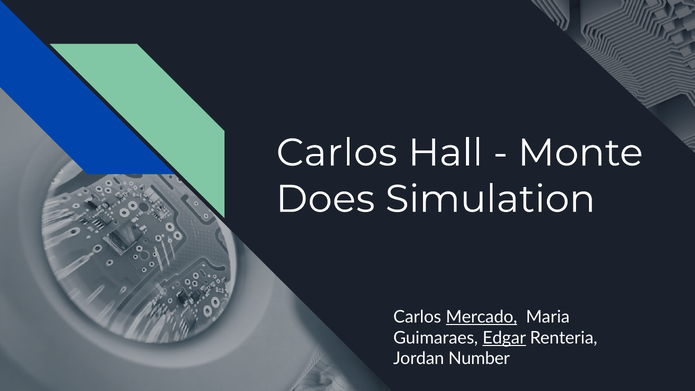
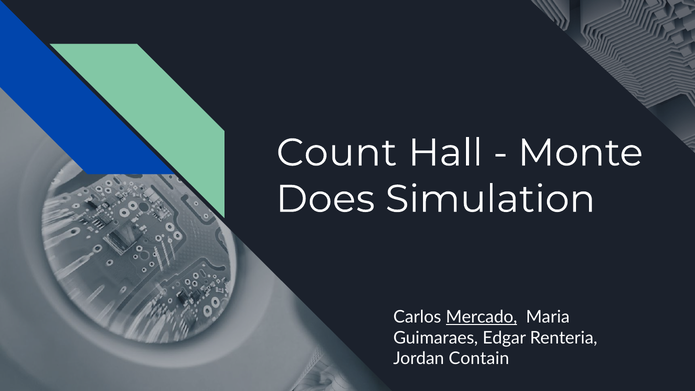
Carlos: Carlos -> Count (337, 153)
Edgar underline: present -> none (504, 338)
Number: Number -> Contain (479, 359)
